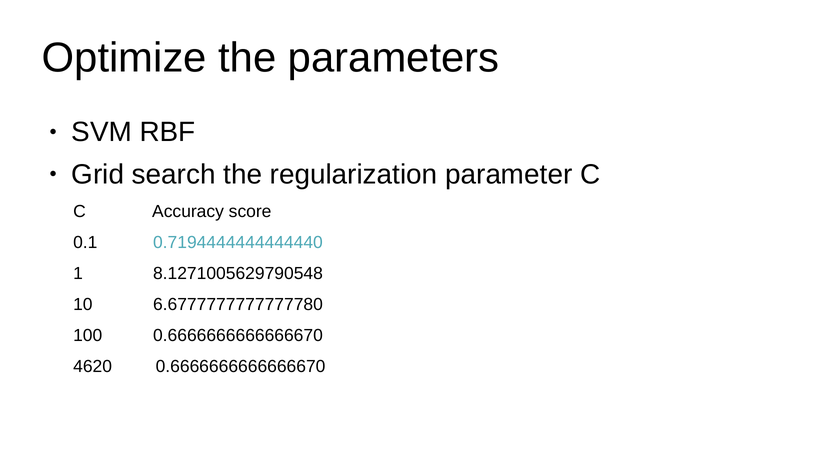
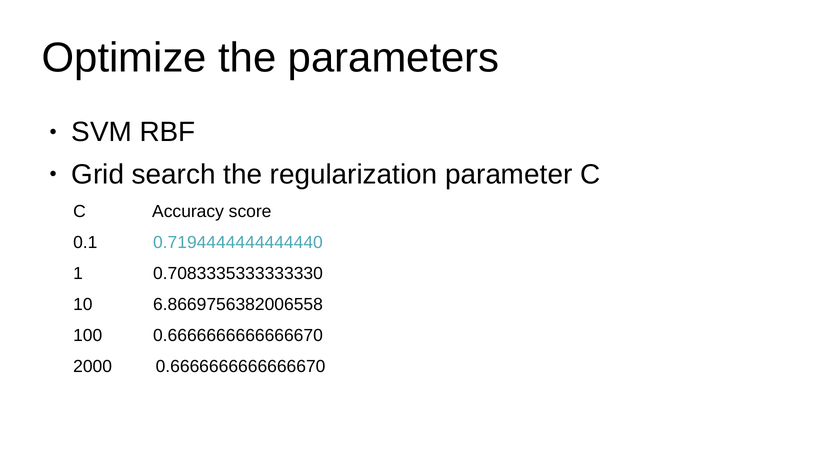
8.1271005629790548: 8.1271005629790548 -> 0.7083335333333330 (238, 273)
6.6777777777777780: 6.6777777777777780 -> 6.8669756382006558 (238, 304)
4620: 4620 -> 2000 (93, 367)
